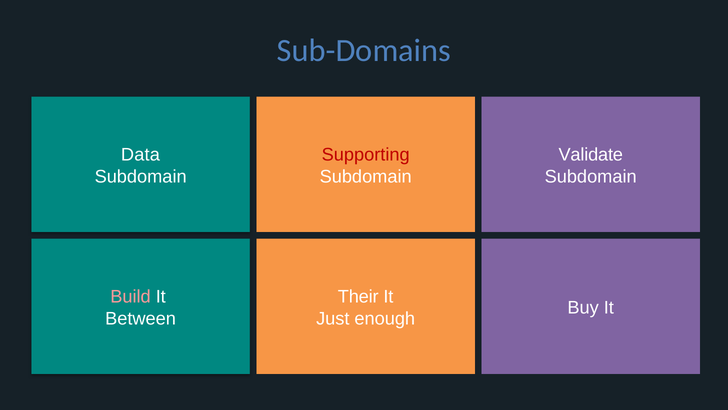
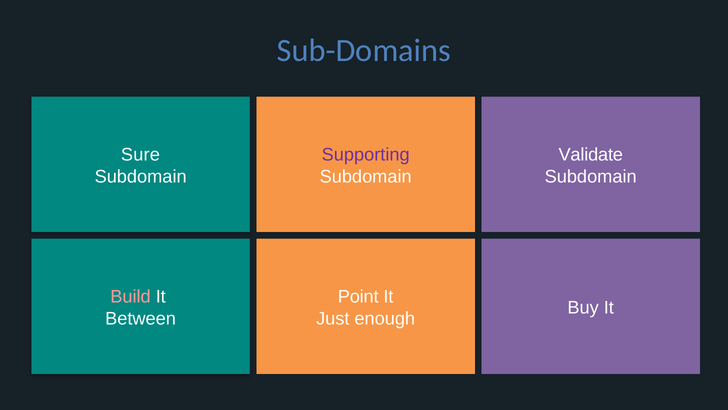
Data: Data -> Sure (140, 155)
Supporting colour: red -> purple (366, 155)
Their: Their -> Point (358, 296)
